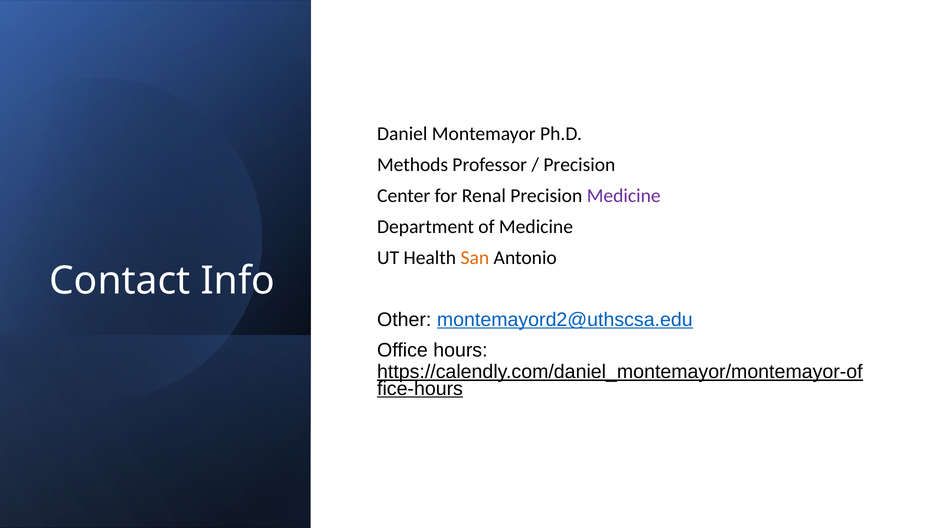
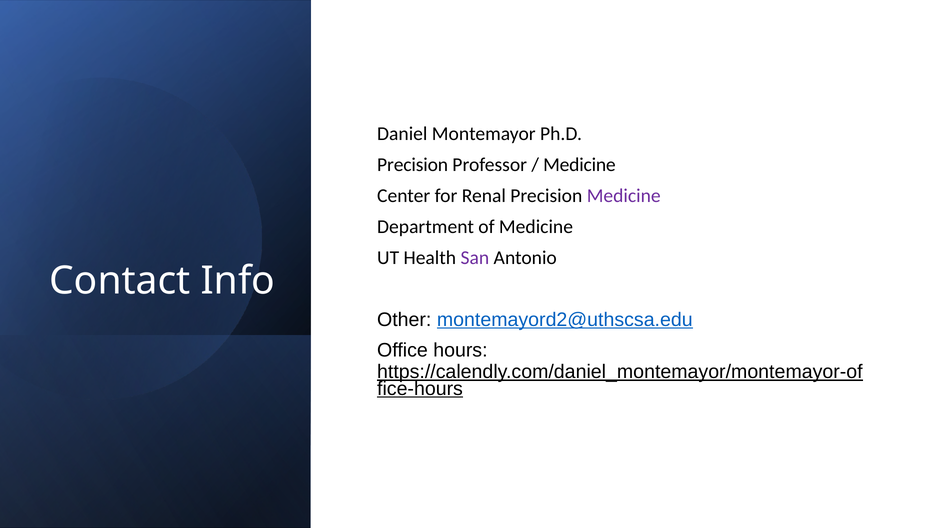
Methods: Methods -> Precision (413, 165)
Precision: Precision -> Medicine (579, 165)
San colour: orange -> purple (475, 258)
